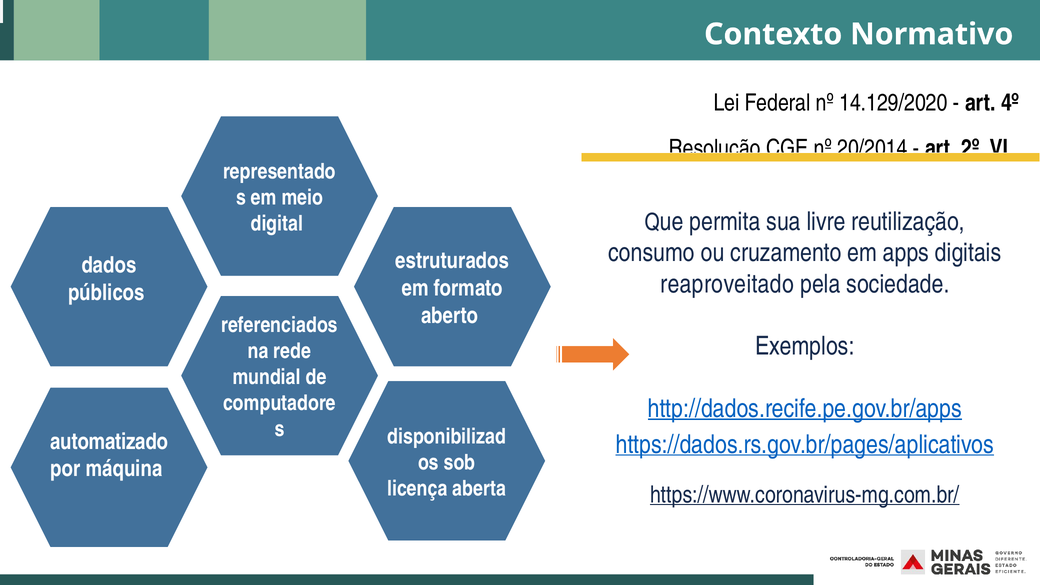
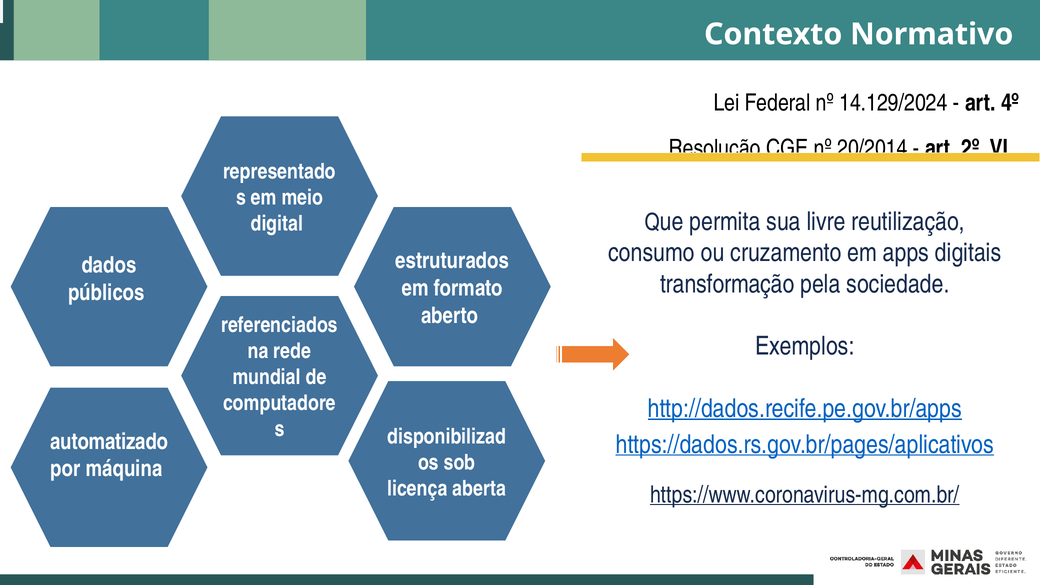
14.129/2020: 14.129/2020 -> 14.129/2024 (893, 103)
reaproveitado: reaproveitado -> transformação (727, 284)
